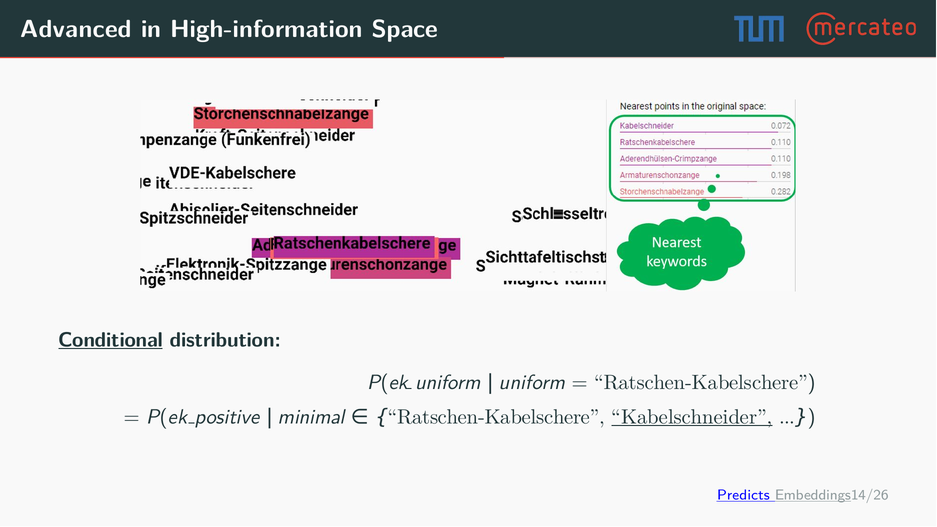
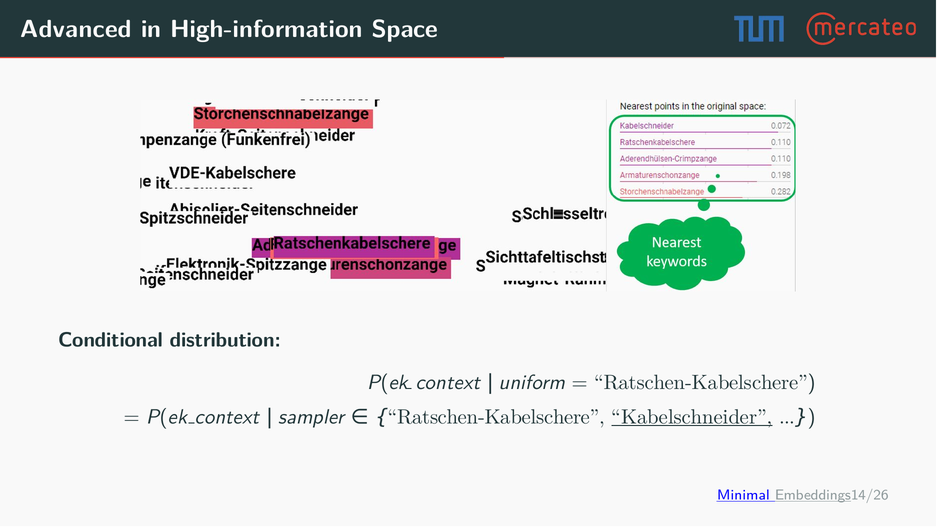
Conditional underline: present -> none (111, 340)
uniform: uniform -> context (448, 382)
positive: positive -> context (227, 417)
minimal: minimal -> sampler (311, 417)
Predicts: Predicts -> Minimal (743, 495)
